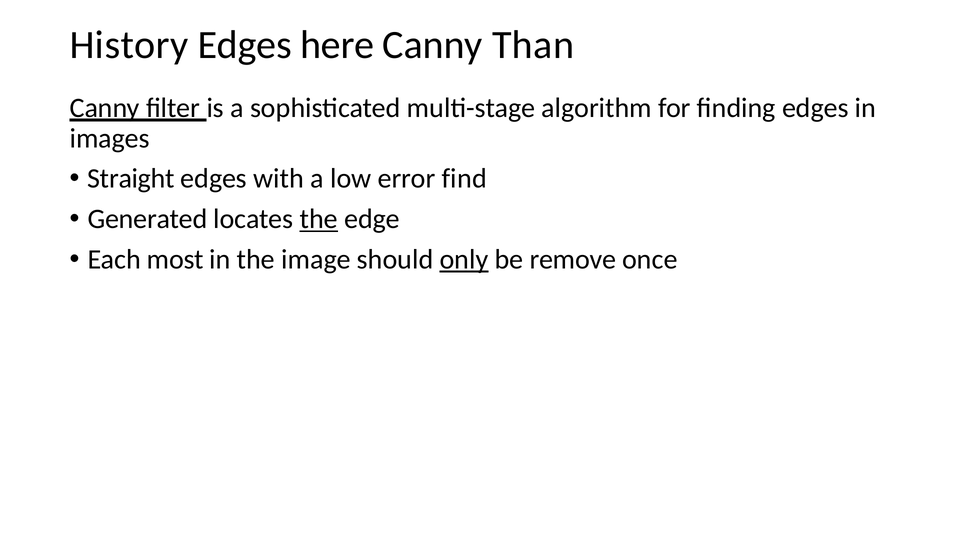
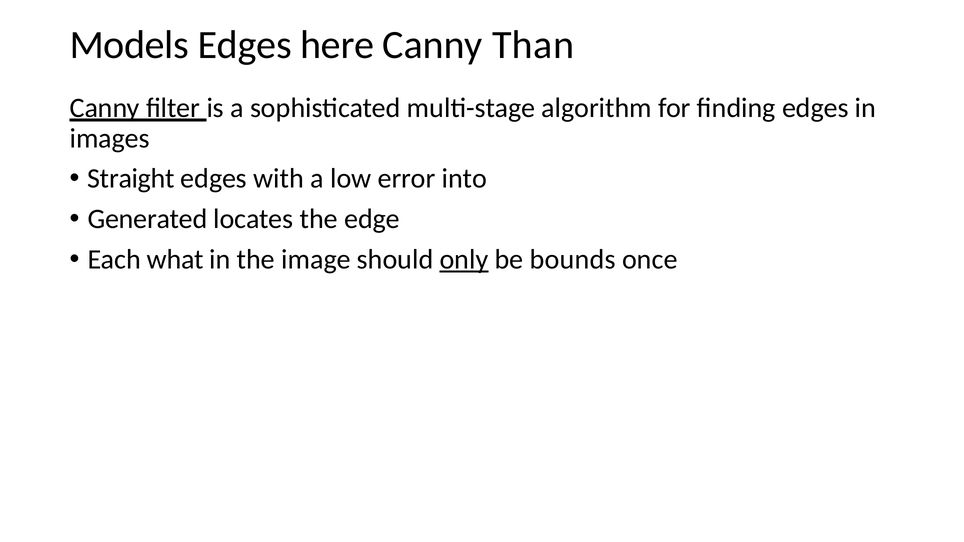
History: History -> Models (129, 45)
find: find -> into (464, 179)
the underline: present -> none (319, 219)
most: most -> what (175, 259)
remove: remove -> bounds (573, 259)
